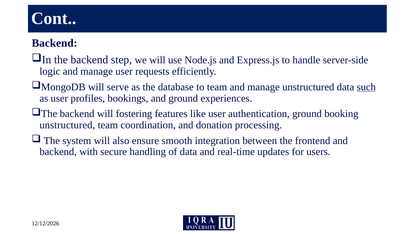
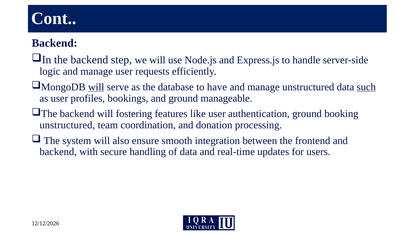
will underline: none -> present (96, 87)
to team: team -> have (217, 87)
experiences: experiences -> manageable (226, 98)
